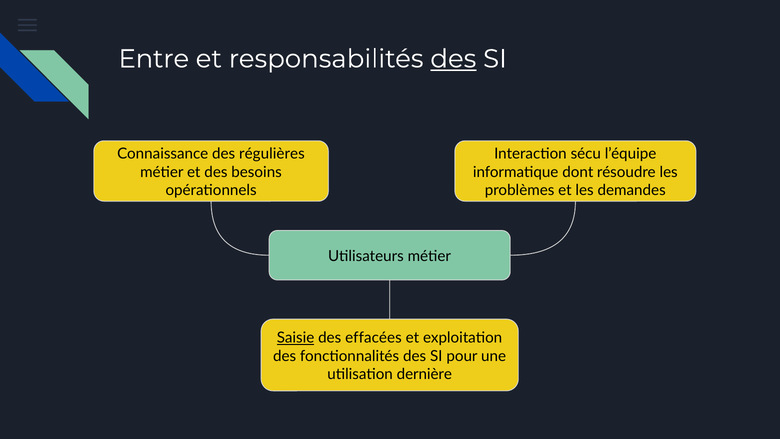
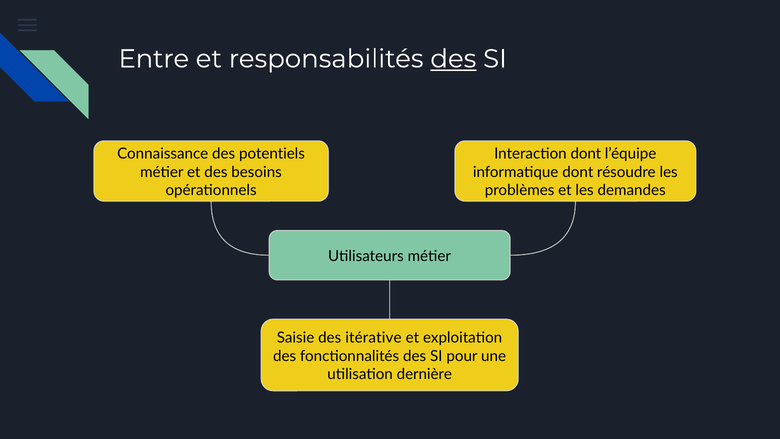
régulières: régulières -> potentiels (272, 154)
Interaction sécu: sécu -> dont (586, 154)
Saisie underline: present -> none (296, 338)
effacées: effacées -> itérative (373, 338)
